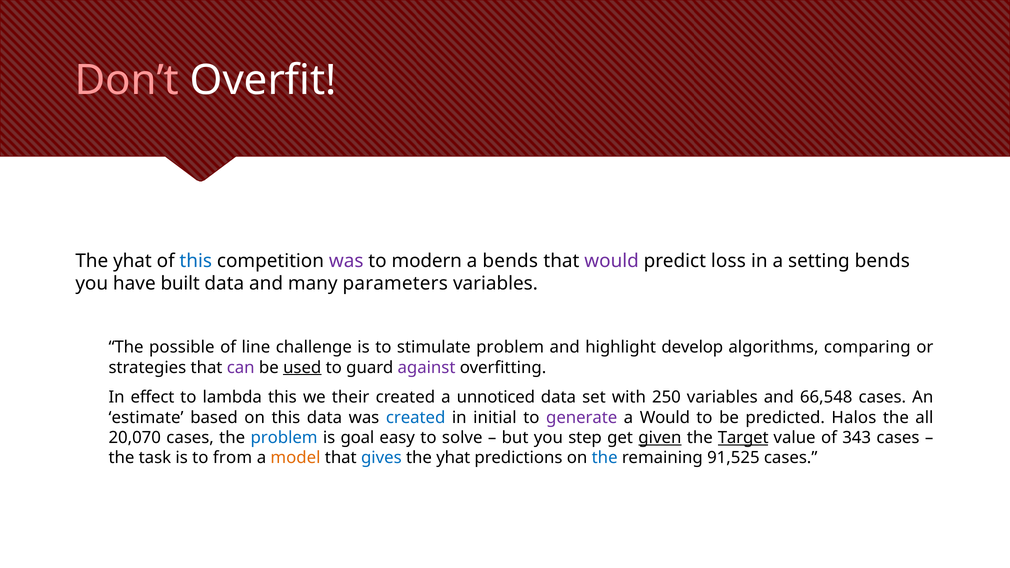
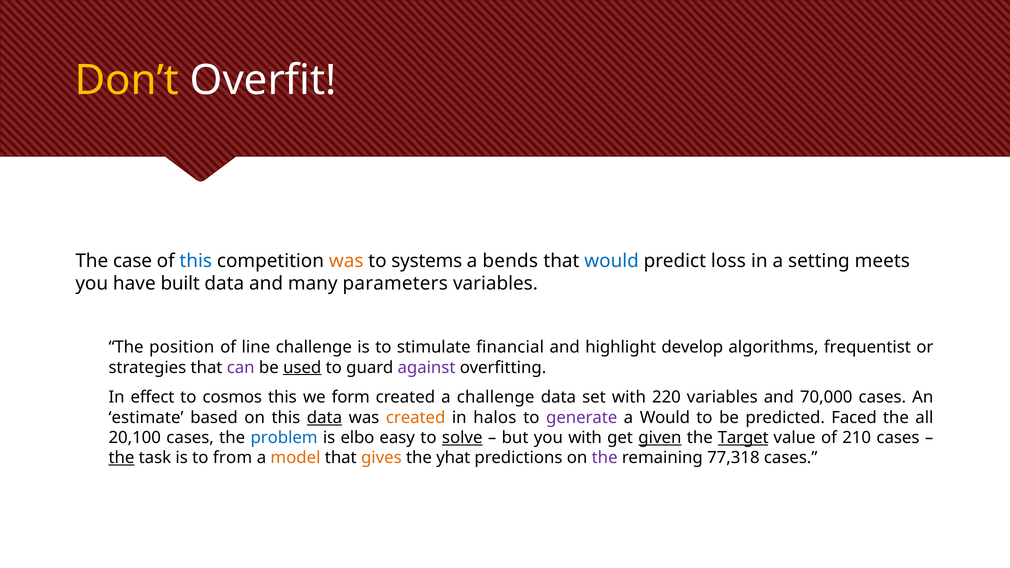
Don’t colour: pink -> yellow (127, 80)
yhat: yhat -> case (133, 261)
was colour: purple -> orange (346, 261)
modern: modern -> systems (427, 261)
would colour: purple -> blue (612, 261)
setting bends: bends -> meets (882, 261)
possible: possible -> position (182, 347)
stimulate problem: problem -> financial (510, 347)
comparing: comparing -> frequentist (867, 347)
lambda: lambda -> cosmos (232, 397)
their: their -> form (351, 397)
a unnoticed: unnoticed -> challenge (496, 397)
250: 250 -> 220 (666, 397)
66,548: 66,548 -> 70,000 (826, 397)
data underline: none -> present (324, 418)
created colour: blue -> orange (416, 418)
initial: initial -> halos (495, 418)
Halos: Halos -> Faced (854, 418)
20,070: 20,070 -> 20,100 (135, 438)
goal: goal -> elbo (357, 438)
solve underline: none -> present (462, 438)
you step: step -> with (585, 438)
343: 343 -> 210 (857, 438)
the underline: none -> present (121, 458)
gives colour: blue -> orange (381, 458)
the colour: blue -> purple (605, 458)
91,525: 91,525 -> 77,318 (733, 458)
